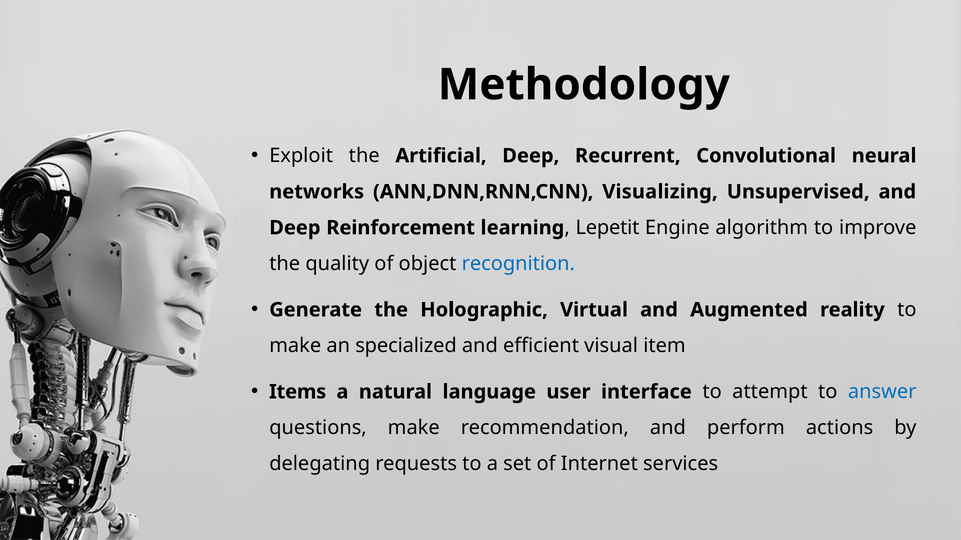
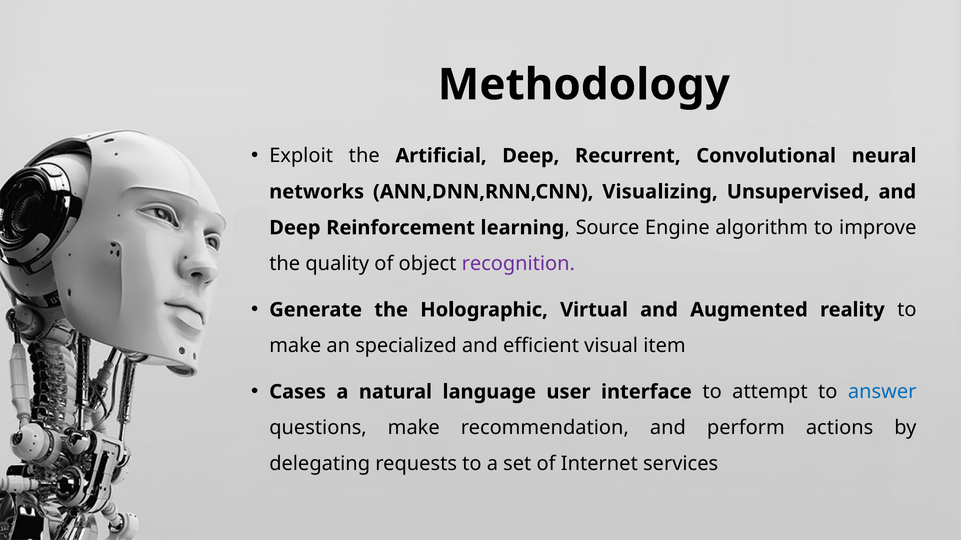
Lepetit: Lepetit -> Source (607, 228)
recognition colour: blue -> purple (518, 264)
Items: Items -> Cases (298, 392)
